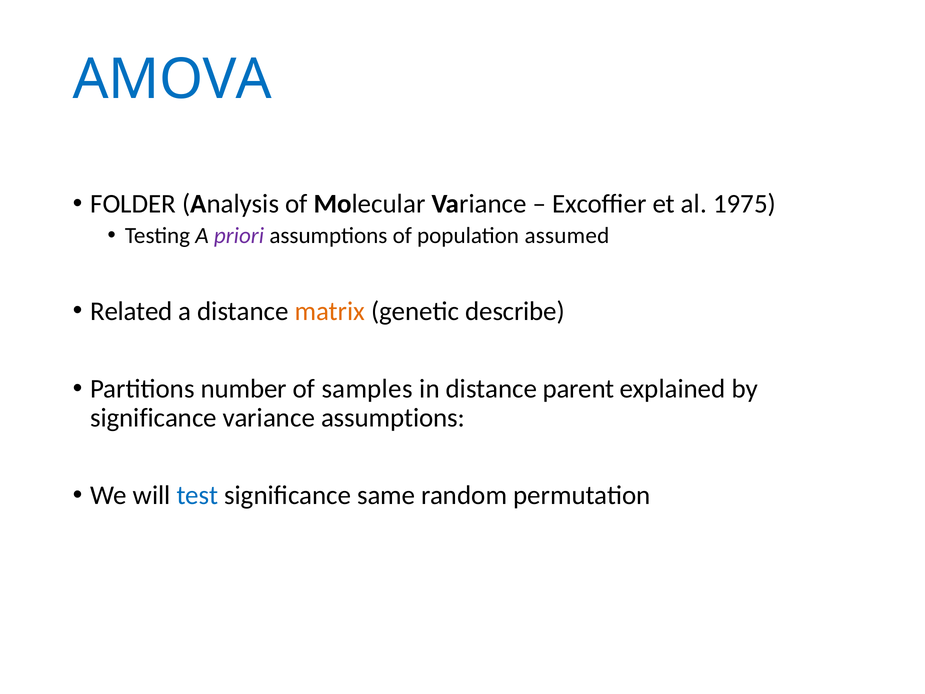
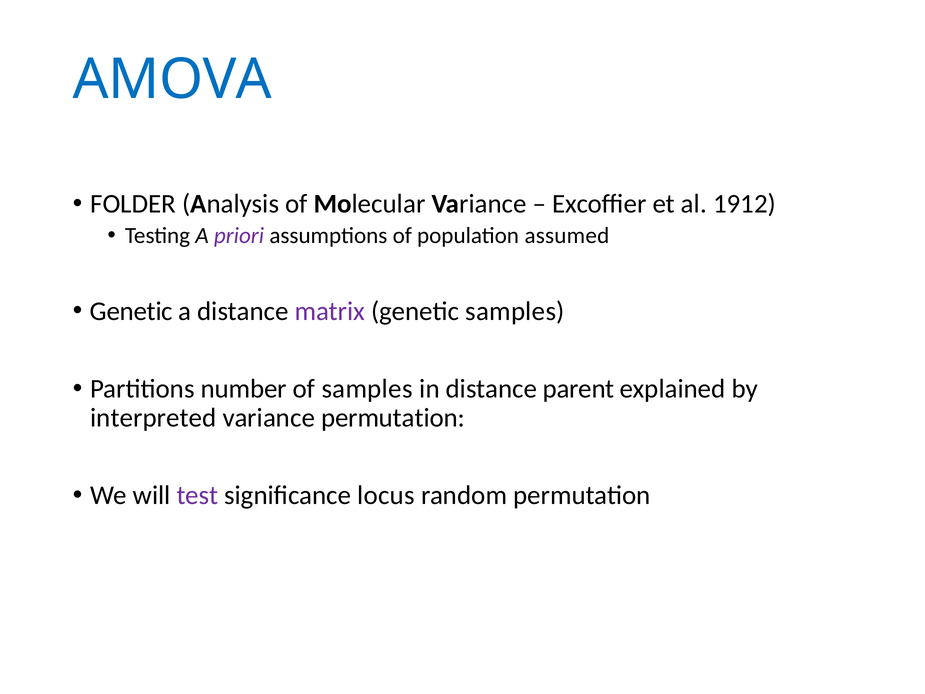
1975: 1975 -> 1912 (744, 204)
Related: Related -> Genetic (131, 311)
matrix colour: orange -> purple (330, 311)
genetic describe: describe -> samples (515, 311)
significance: significance -> interpreted (153, 418)
variance assumptions: assumptions -> permutation (393, 418)
test colour: blue -> purple (197, 495)
same: same -> locus (386, 495)
